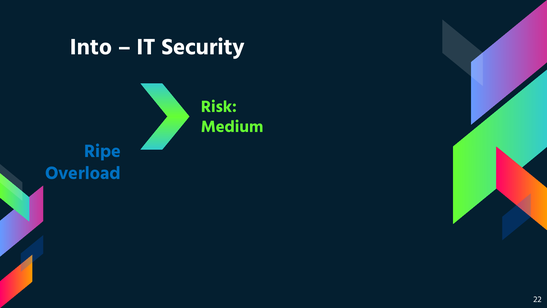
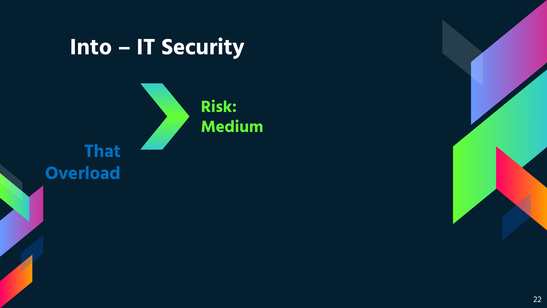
Ripe: Ripe -> That (102, 151)
